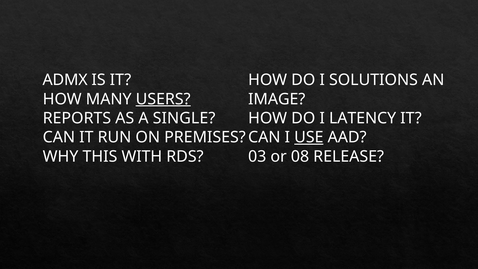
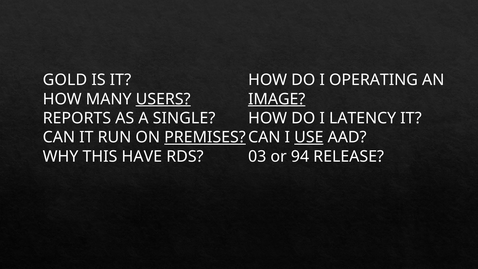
ADMX: ADMX -> GOLD (65, 80)
SOLUTIONS: SOLUTIONS -> OPERATING (373, 80)
IMAGE underline: none -> present (277, 99)
PREMISES underline: none -> present (205, 137)
WITH: WITH -> HAVE (142, 156)
08: 08 -> 94 (300, 156)
